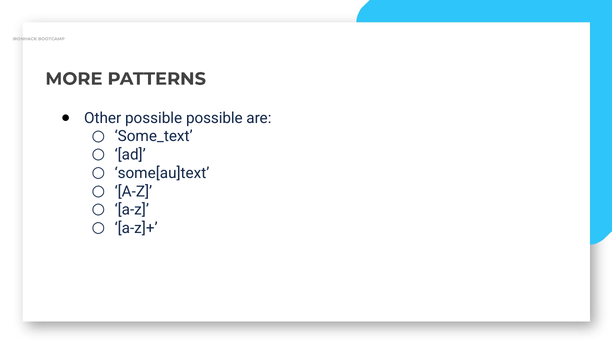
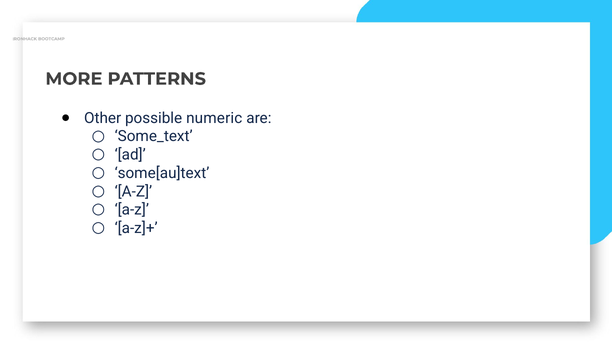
possible possible: possible -> numeric (214, 118)
